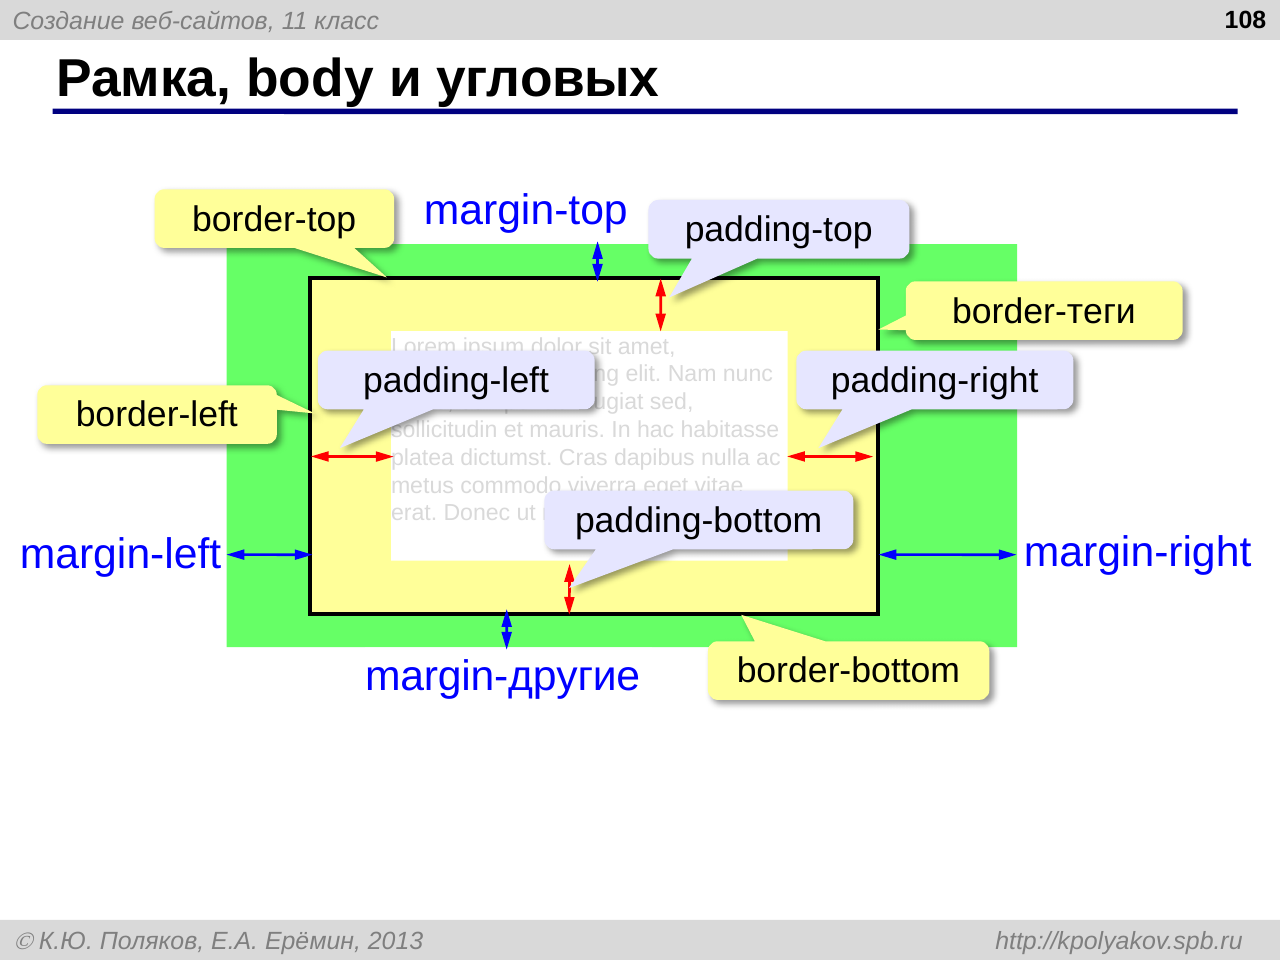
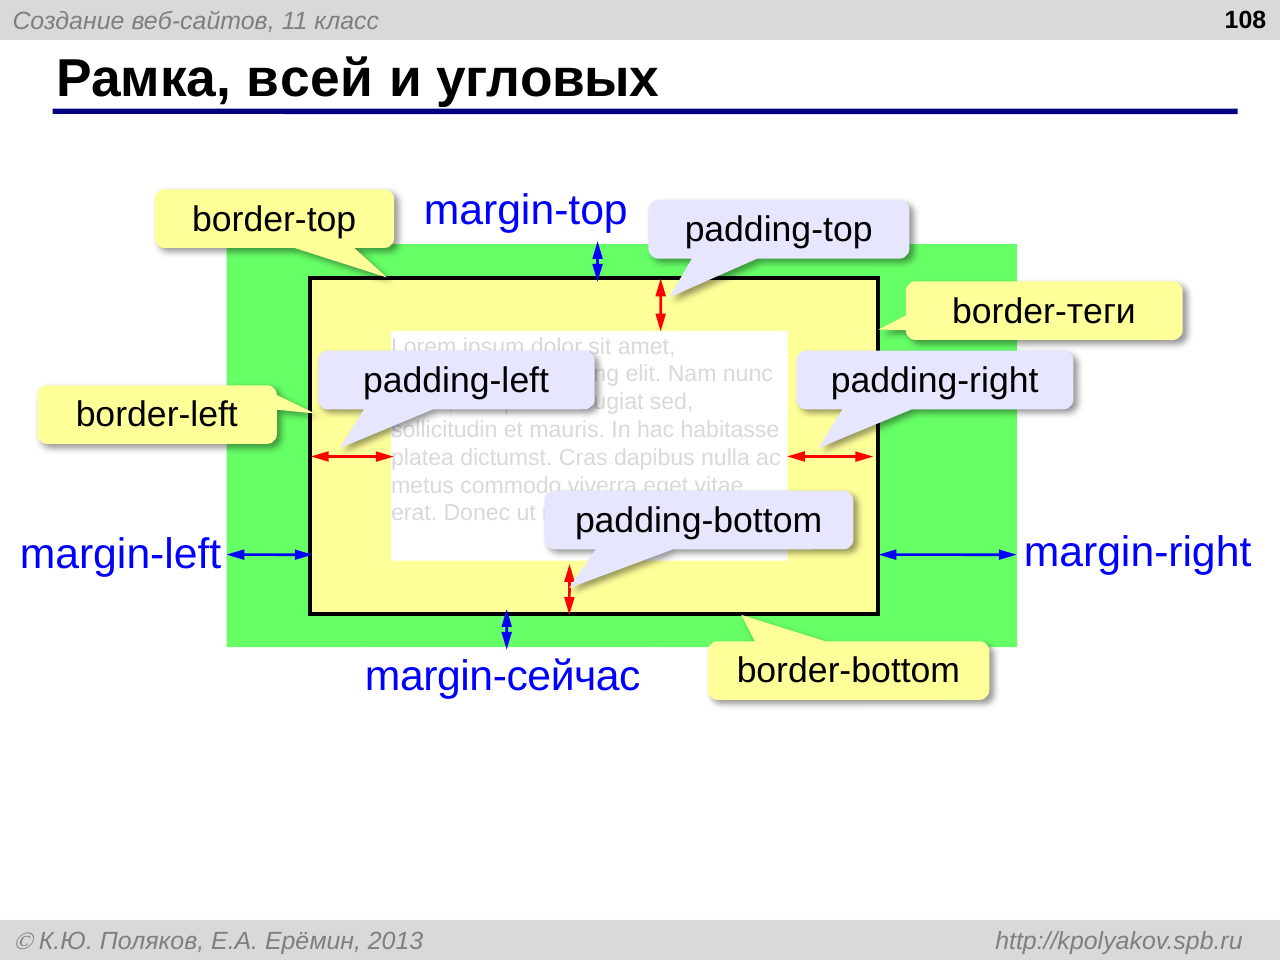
body: body -> всей (310, 79)
margin-другие: margin-другие -> margin-сейчас (503, 676)
